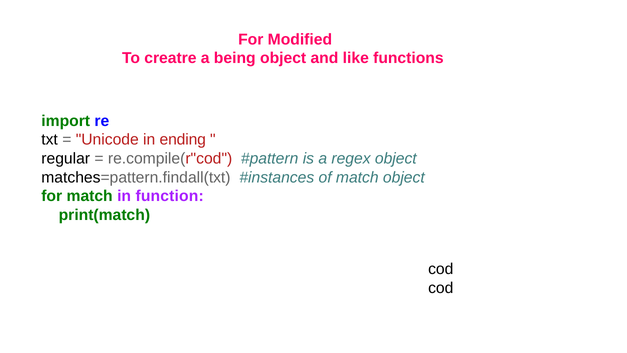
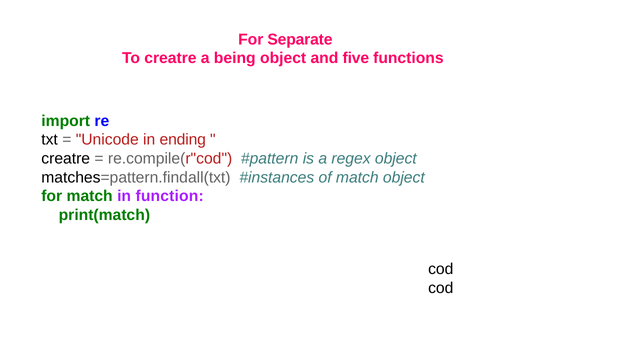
Modified: Modified -> Separate (300, 39)
like: like -> five (356, 58)
regular: regular -> creatre (66, 159)
